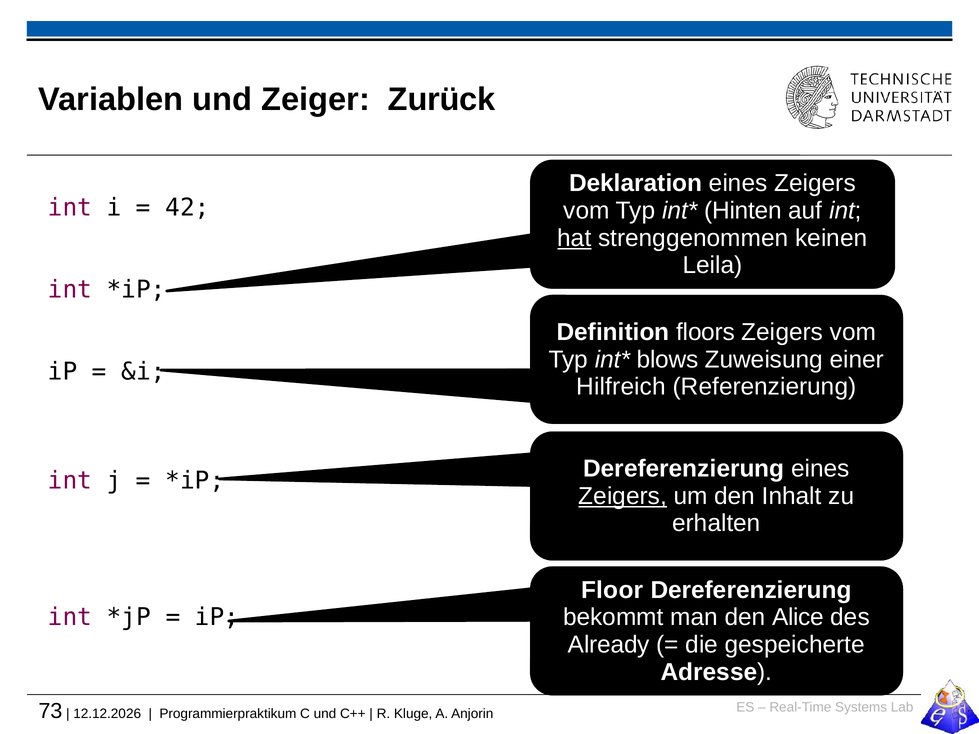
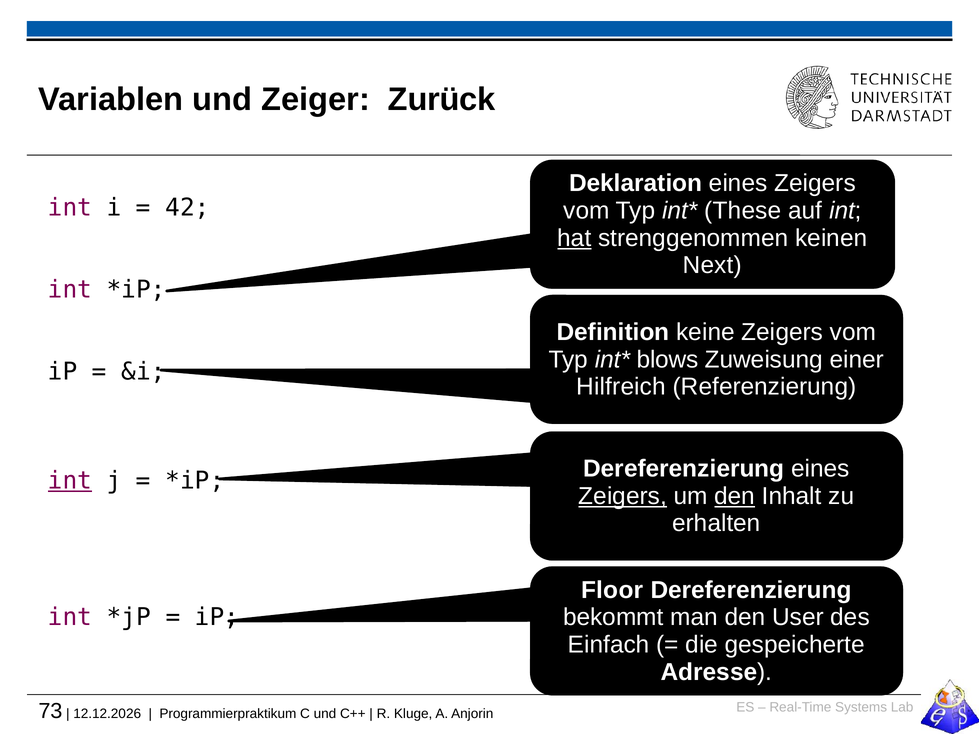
Hinten: Hinten -> These (743, 211)
Leila: Leila -> Next (712, 265)
floors: floors -> keine (705, 332)
int underline: none -> present (70, 481)
den underline: none -> present (735, 496)
Alice: Alice -> User (798, 618)
Already: Already -> Einfach (609, 645)
